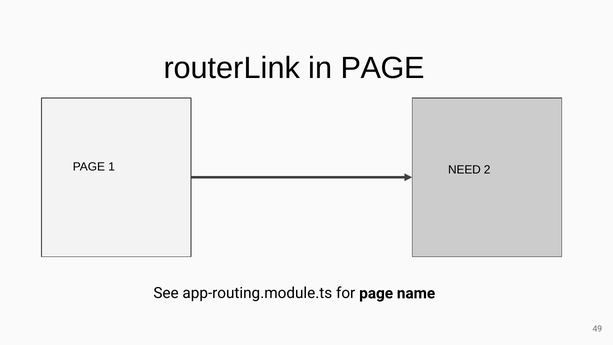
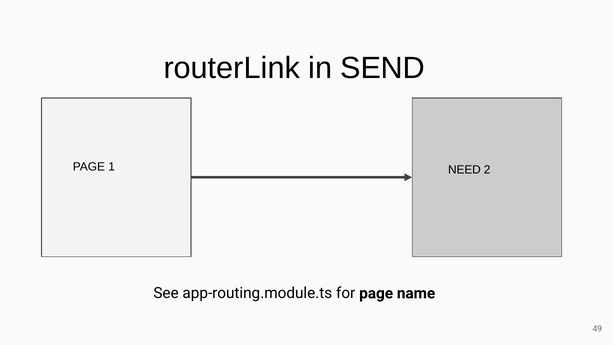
in PAGE: PAGE -> SEND (383, 68)
